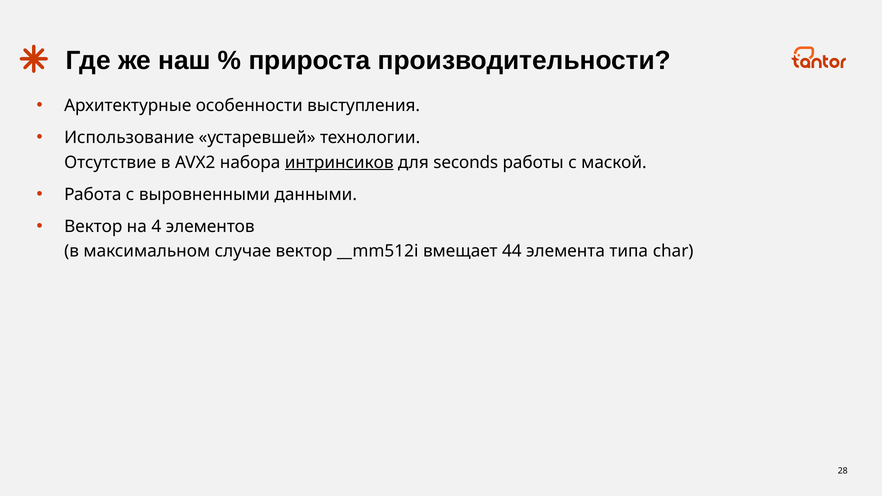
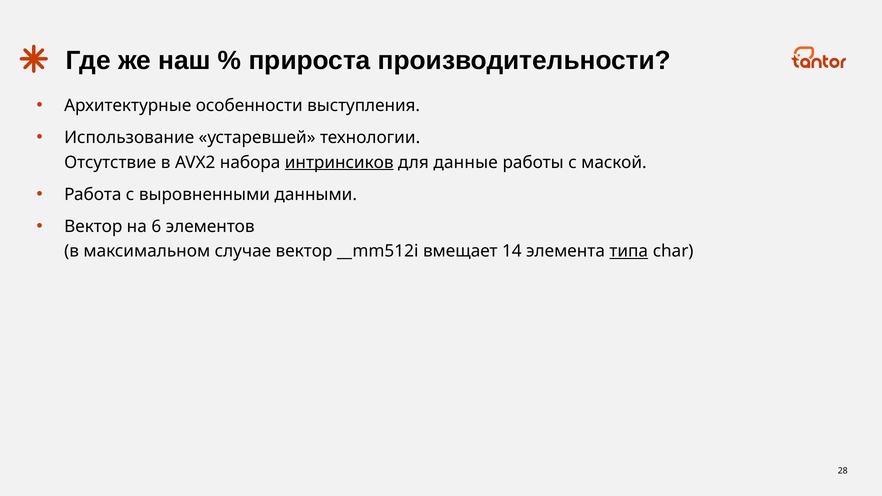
seconds: seconds -> данные (466, 162)
4: 4 -> 6 (156, 227)
44: 44 -> 14 (512, 251)
типа underline: none -> present (629, 251)
